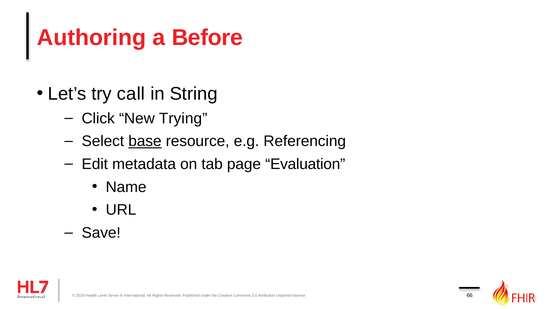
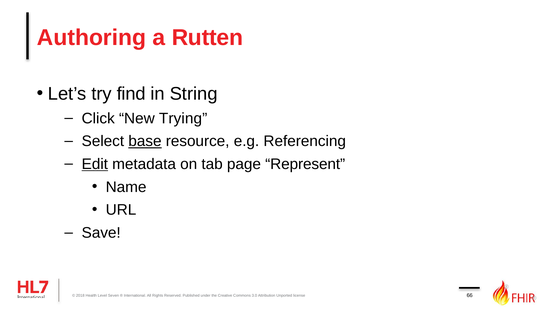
Before: Before -> Rutten (207, 38)
call: call -> find (131, 94)
Edit underline: none -> present (95, 164)
Evaluation: Evaluation -> Represent (305, 164)
